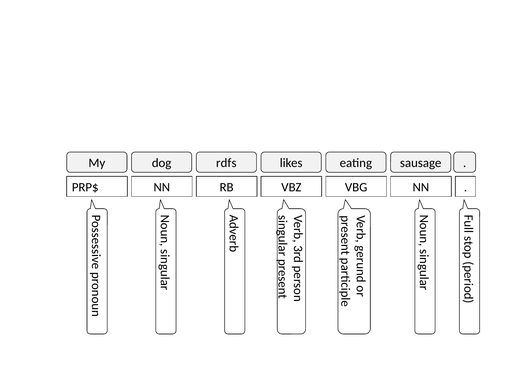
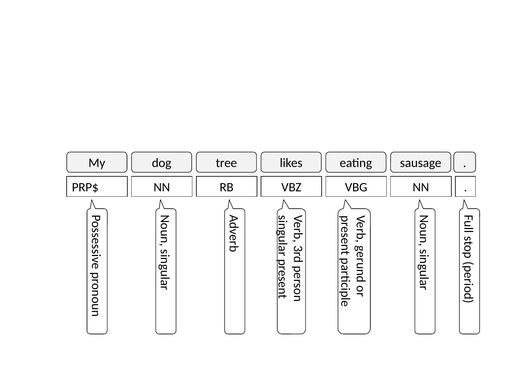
rdfs: rdfs -> tree (226, 163)
